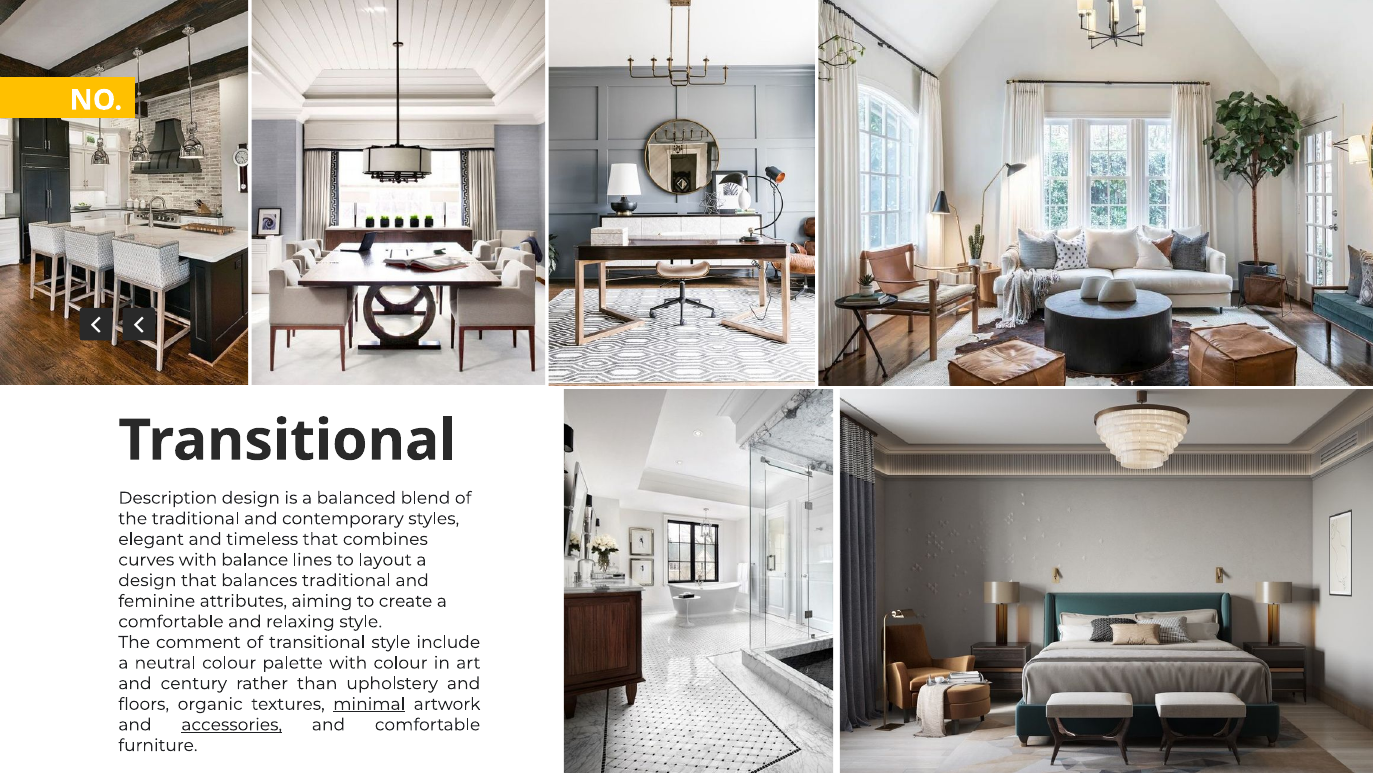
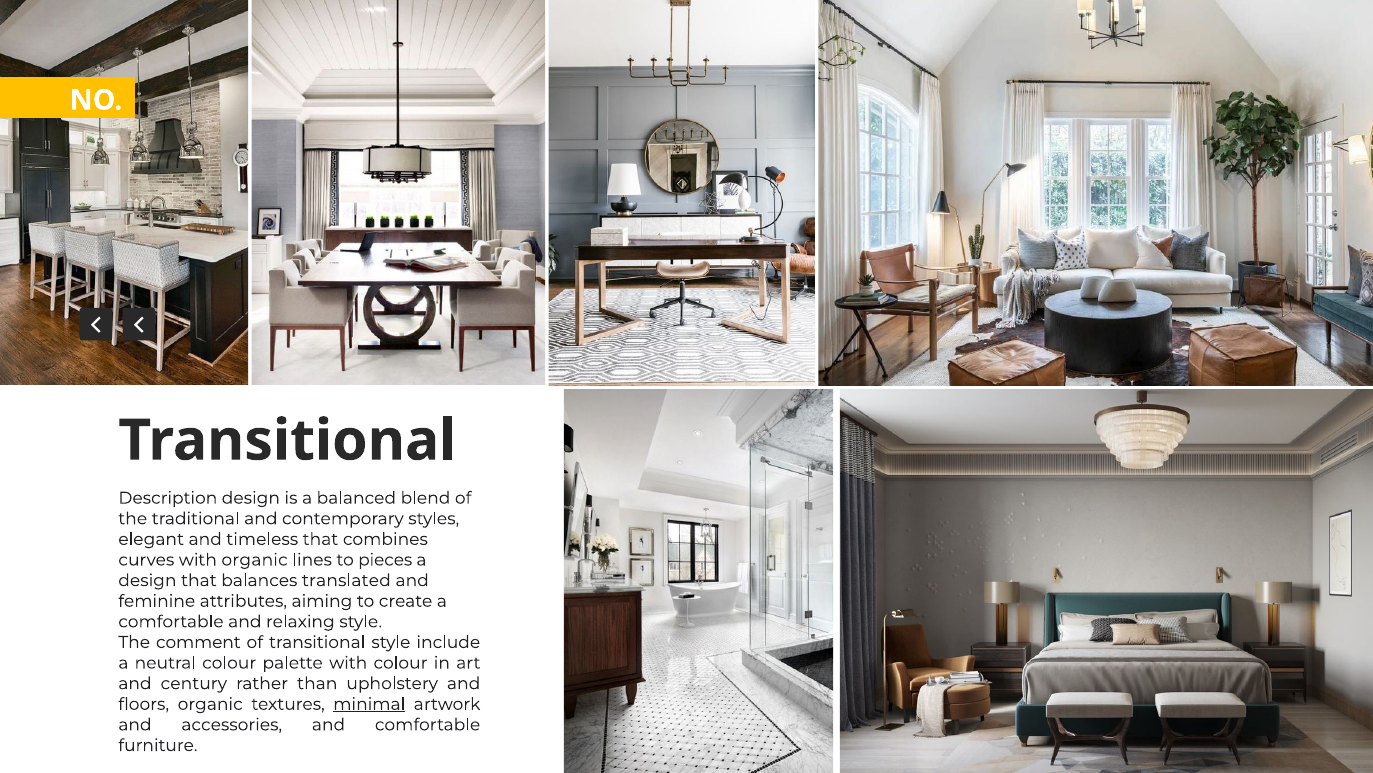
with balance: balance -> organic (255, 559)
layout: layout -> pieces (385, 559)
balances traditional: traditional -> translated (346, 580)
accessories underline: present -> none (232, 724)
